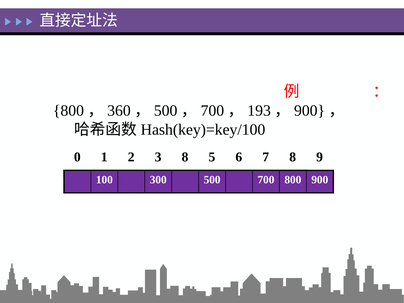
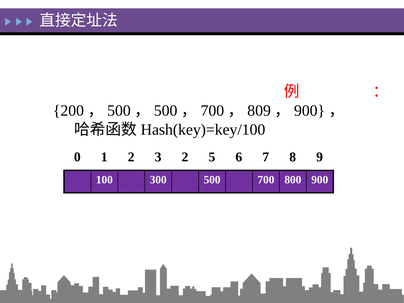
800: 800 -> 200 (68, 111)
360: 360 -> 500 (119, 111)
193: 193 -> 809 (259, 111)
3 8: 8 -> 2 (185, 157)
